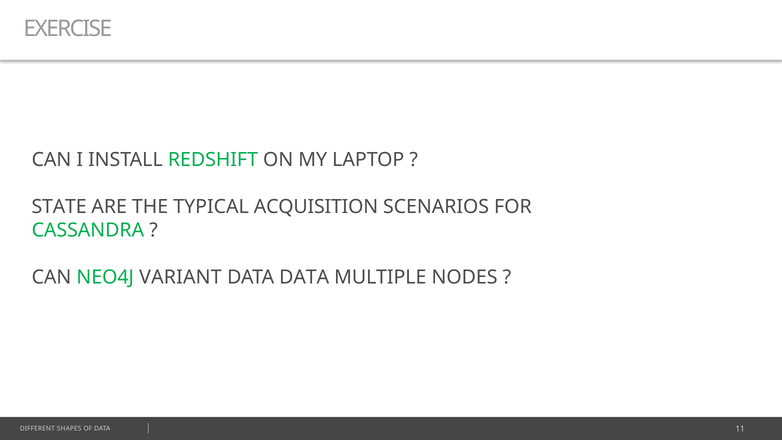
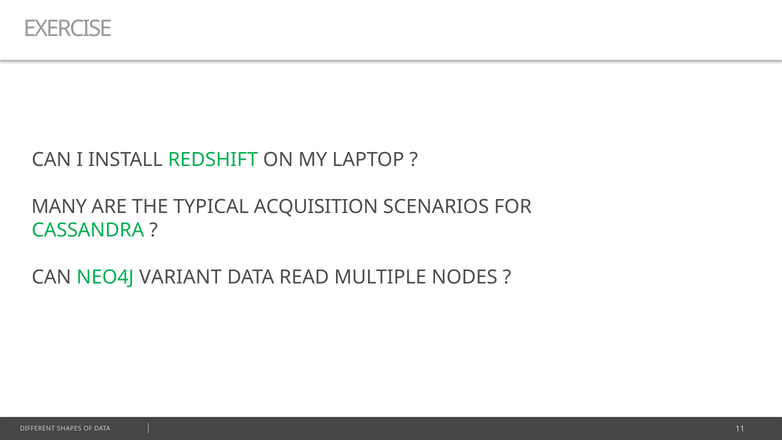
STATE: STATE -> MANY (59, 207)
DATA DATA: DATA -> READ (304, 277)
